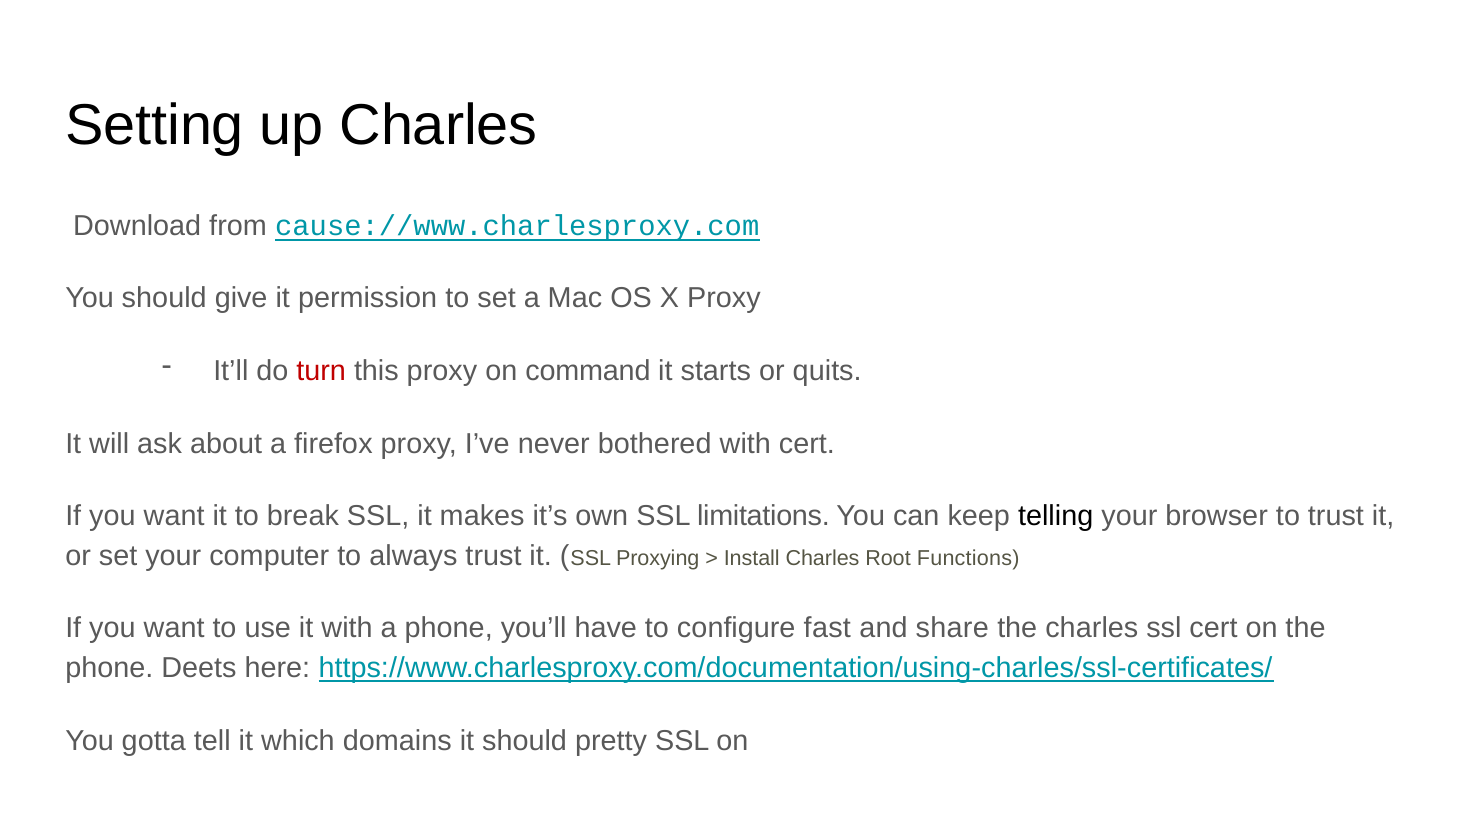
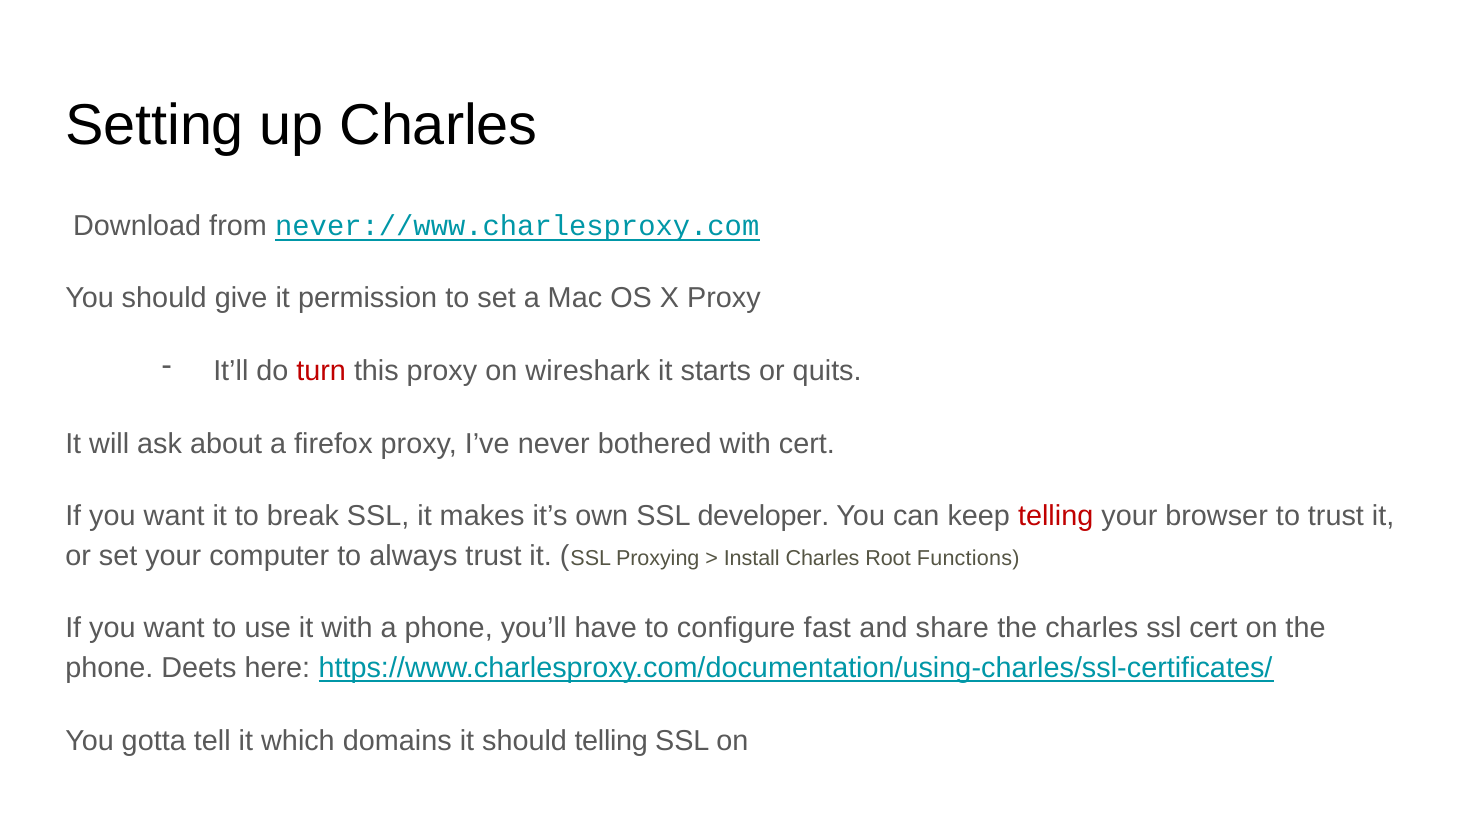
cause://www.charlesproxy.com: cause://www.charlesproxy.com -> never://www.charlesproxy.com (517, 226)
command: command -> wireshark (588, 371)
limitations: limitations -> developer (763, 516)
telling colour: black -> red (1056, 516)
should pretty: pretty -> telling (611, 740)
